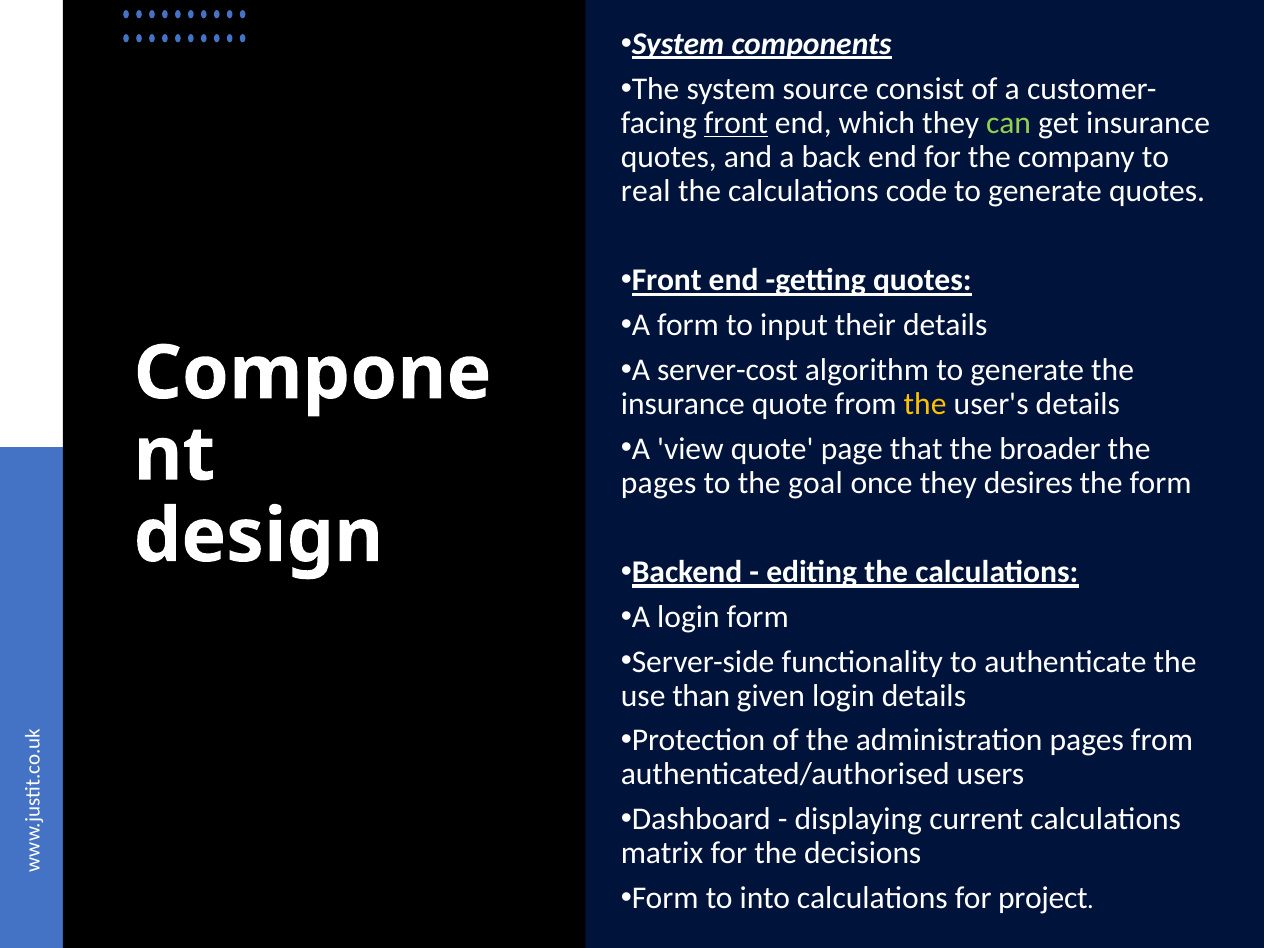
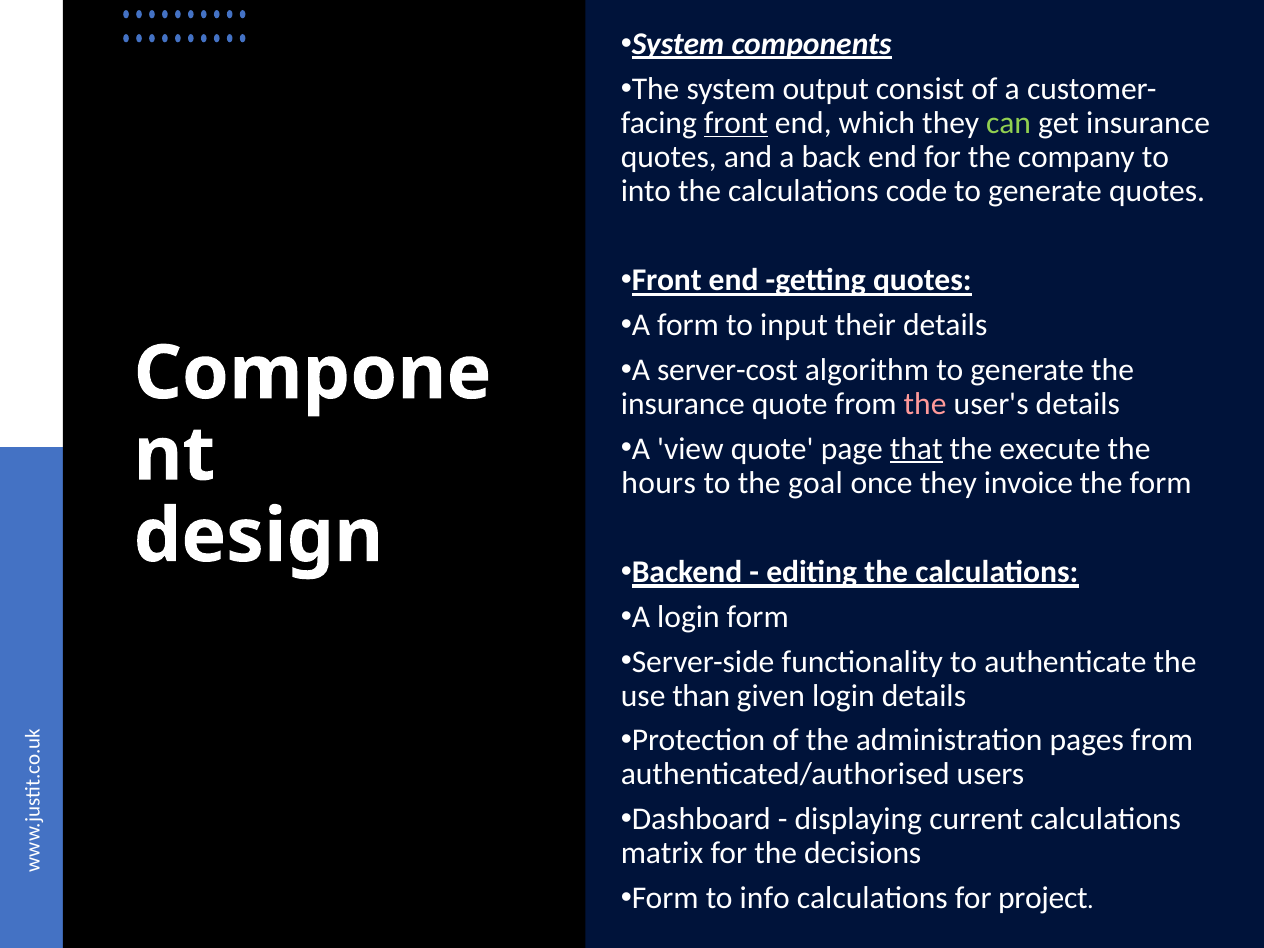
source: source -> output (826, 89)
real: real -> into (646, 191)
the colour: yellow -> pink (925, 404)
that underline: none -> present (916, 449)
broader: broader -> execute (1050, 449)
pages: pages -> hours (659, 483)
desires: desires -> invoice (1028, 483)
into: into -> info (765, 898)
